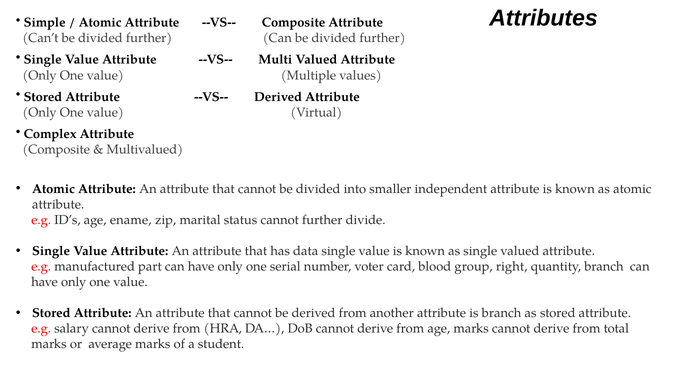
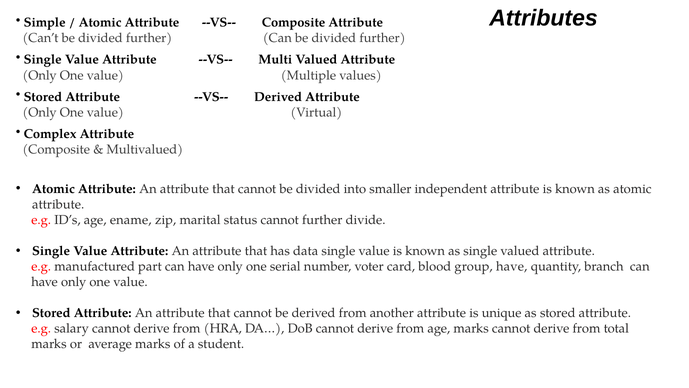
group right: right -> have (512, 266)
is branch: branch -> unique (502, 313)
